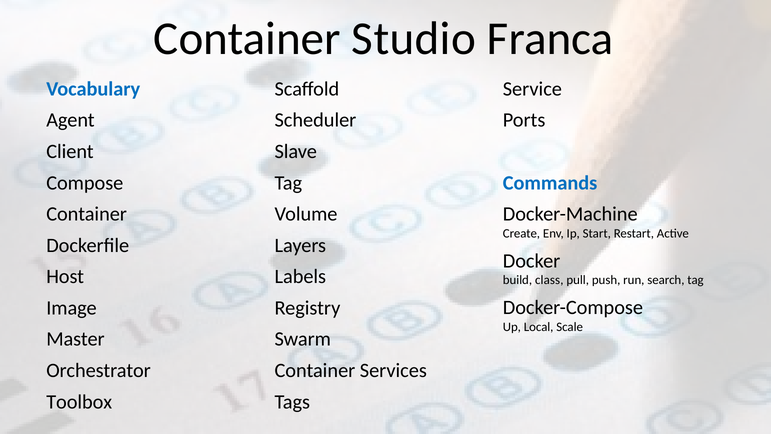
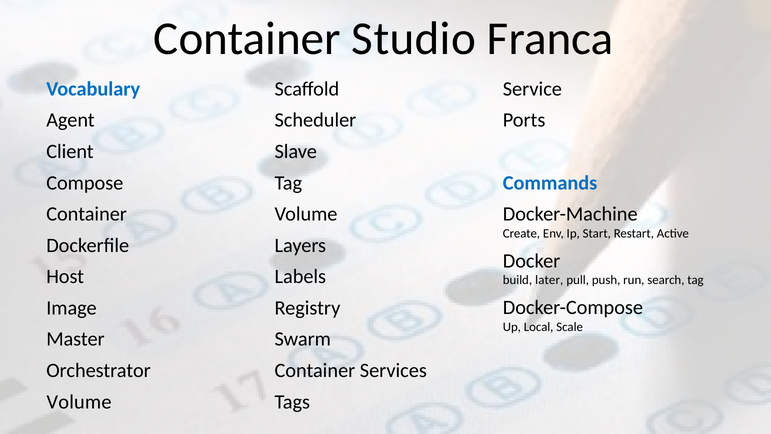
class: class -> later (549, 280)
Toolbox: Toolbox -> Volume (79, 402)
